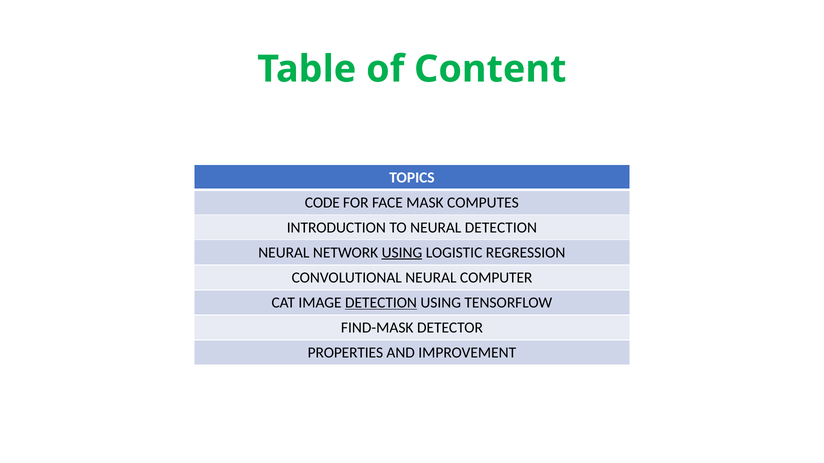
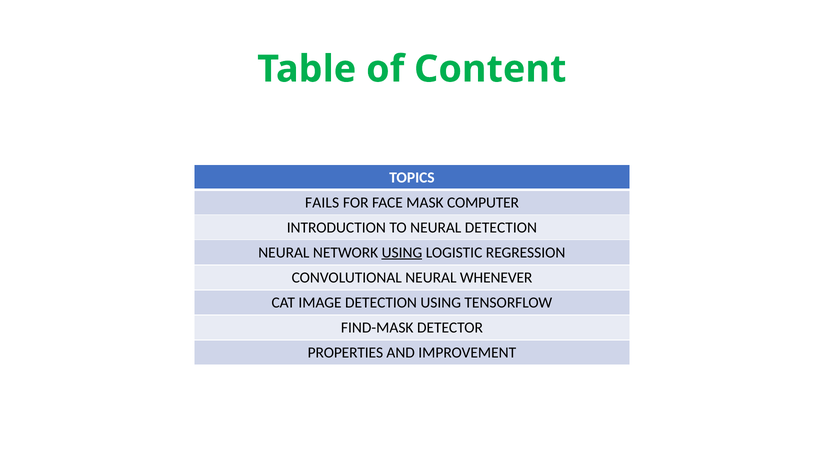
CODE: CODE -> FAILS (322, 203)
COMPUTES: COMPUTES -> COMPUTER (483, 203)
COMPUTER: COMPUTER -> WHENEVER (496, 278)
DETECTION underline: present -> none (381, 303)
